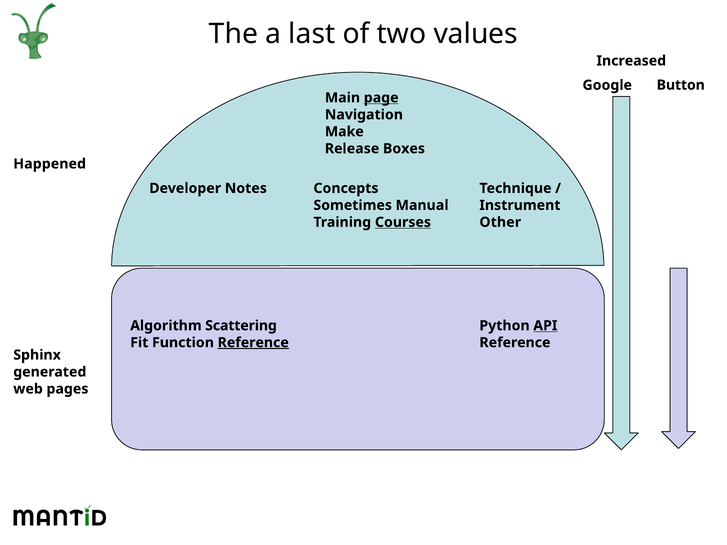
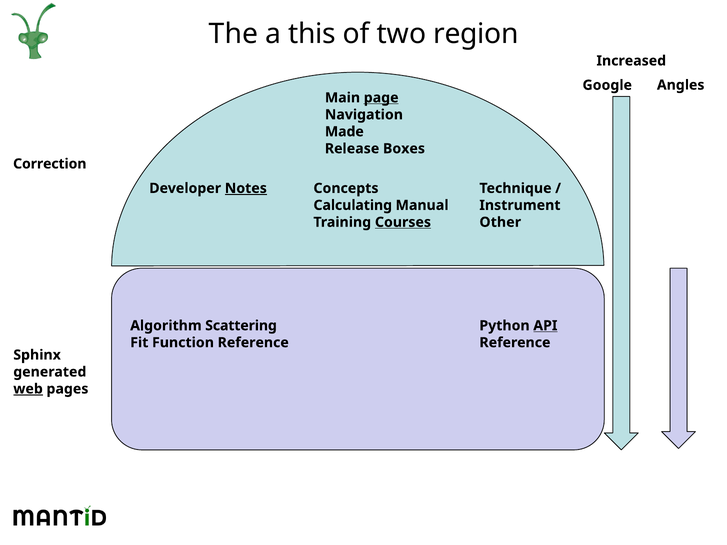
last: last -> this (312, 34)
values: values -> region (476, 34)
Button: Button -> Angles (681, 85)
Make: Make -> Made (344, 132)
Happened: Happened -> Correction (50, 164)
Notes underline: none -> present (246, 188)
Sometimes: Sometimes -> Calculating (353, 205)
Reference underline: present -> none (253, 343)
web underline: none -> present (28, 389)
